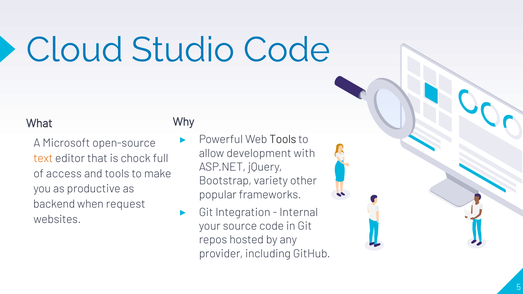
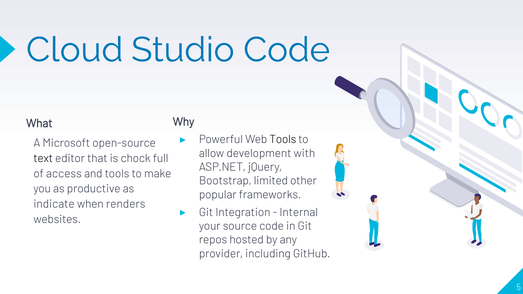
text colour: orange -> black (43, 158)
variety: variety -> limited (271, 181)
backend: backend -> indicate (54, 204)
request: request -> renders (126, 204)
